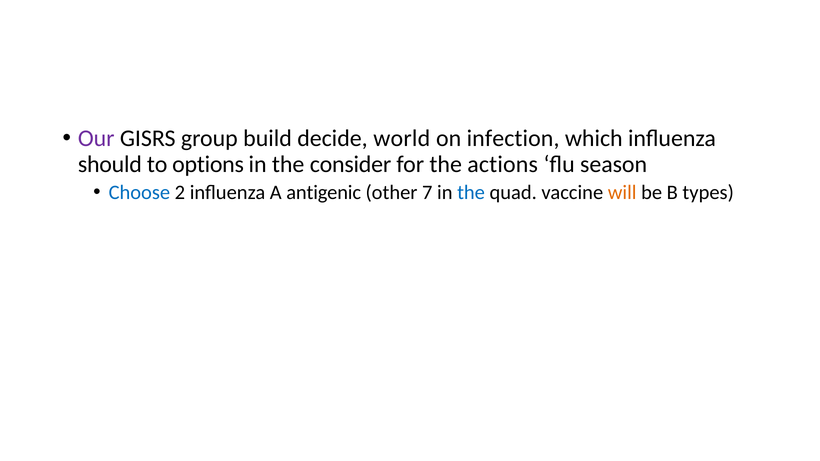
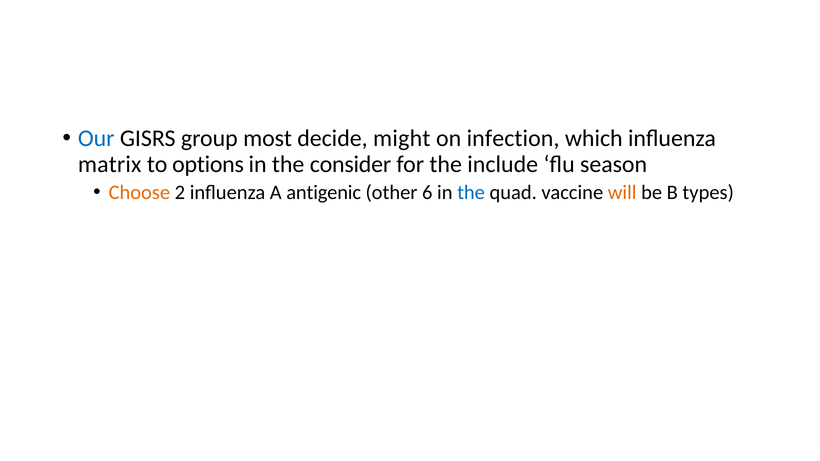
Our colour: purple -> blue (96, 139)
build: build -> most (268, 139)
world: world -> might (402, 139)
should: should -> matrix (110, 164)
actions: actions -> include (503, 164)
Choose colour: blue -> orange (139, 193)
7: 7 -> 6 (427, 193)
